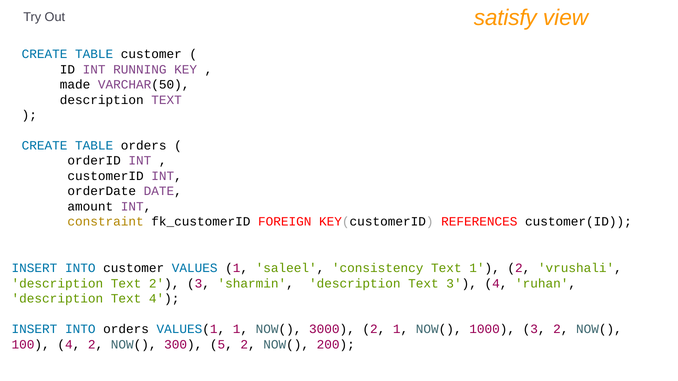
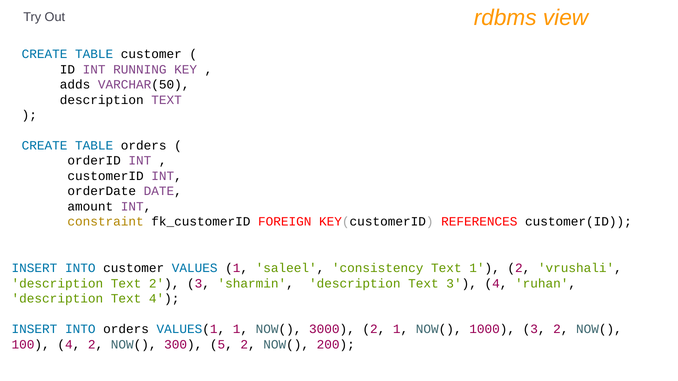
satisfy: satisfy -> rdbms (505, 18)
made: made -> adds (75, 85)
